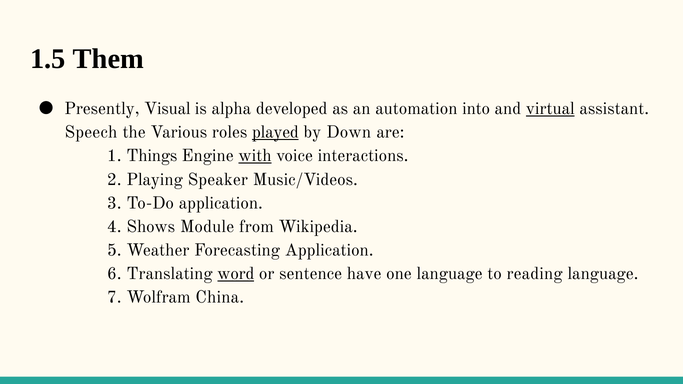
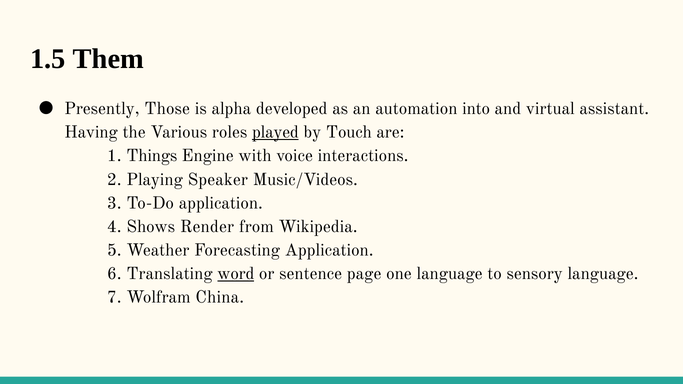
Visual: Visual -> Those (167, 109)
virtual underline: present -> none (550, 109)
Speech: Speech -> Having (91, 132)
Down: Down -> Touch (349, 132)
with underline: present -> none (255, 156)
Module: Module -> Render (207, 227)
have: have -> page (364, 274)
reading: reading -> sensory (535, 274)
